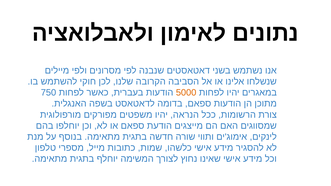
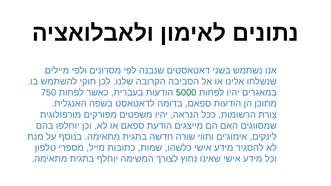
5000 colour: orange -> green (186, 93)
